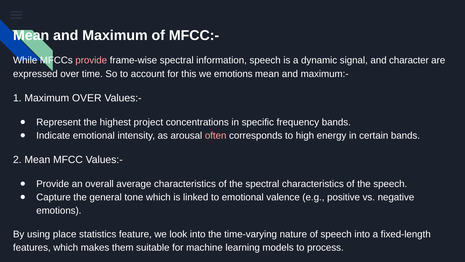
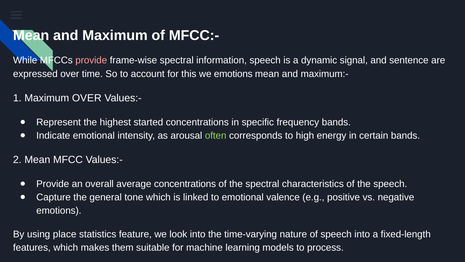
character: character -> sentence (409, 60)
project: project -> started (148, 122)
often colour: pink -> light green (216, 135)
average characteristics: characteristics -> concentrations (185, 184)
